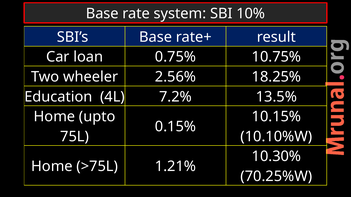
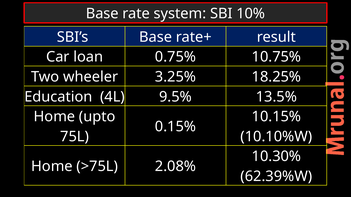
2.56%: 2.56% -> 3.25% (175, 77)
7.2%: 7.2% -> 9.5% (176, 97)
1.21%: 1.21% -> 2.08% (175, 167)
70.25%W: 70.25%W -> 62.39%W (276, 177)
